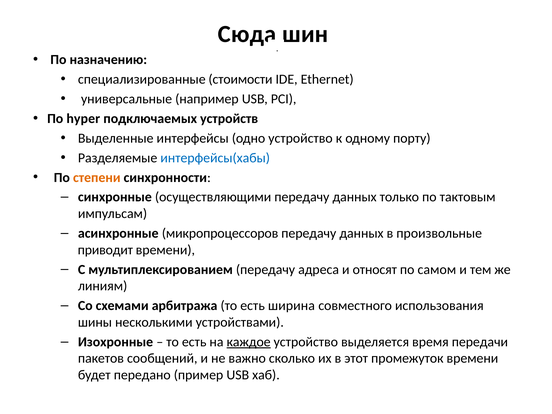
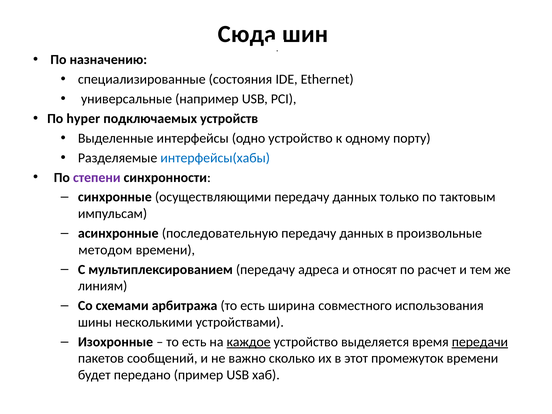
стоимости: стоимости -> состояния (240, 79)
степени colour: orange -> purple (97, 177)
микропроцессоров: микропроцессоров -> последовательную (220, 233)
приводит: приводит -> методом (105, 250)
самом: самом -> расчет (437, 269)
передачи underline: none -> present (480, 342)
